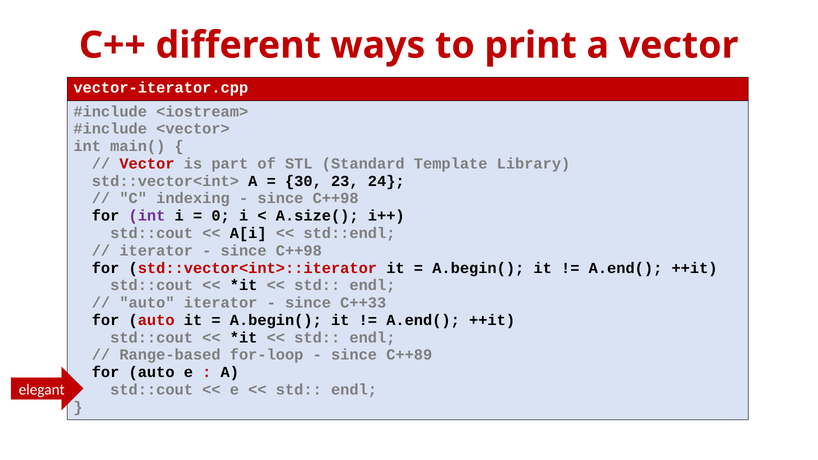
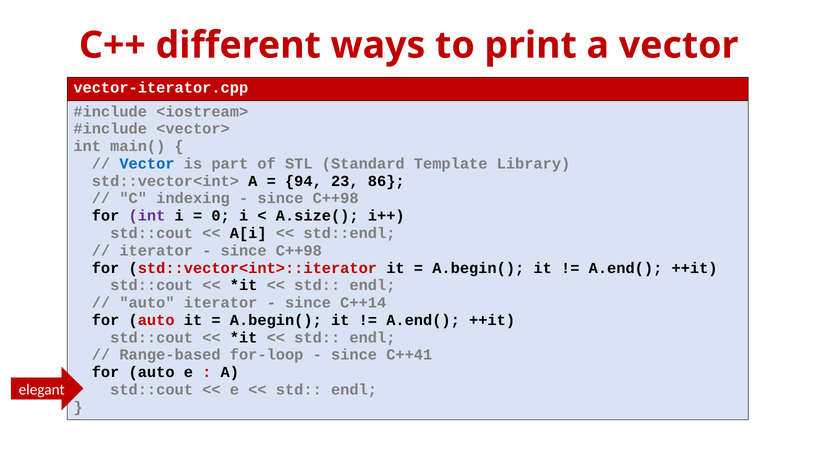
Vector colour: red -> blue (147, 164)
30: 30 -> 94 (303, 181)
24: 24 -> 86 (386, 181)
C++33: C++33 -> C++14 (363, 303)
C++89: C++89 -> C++41 (409, 355)
